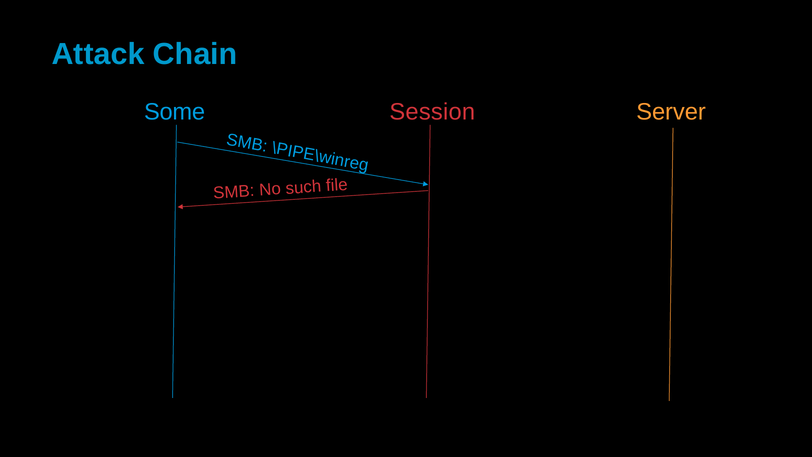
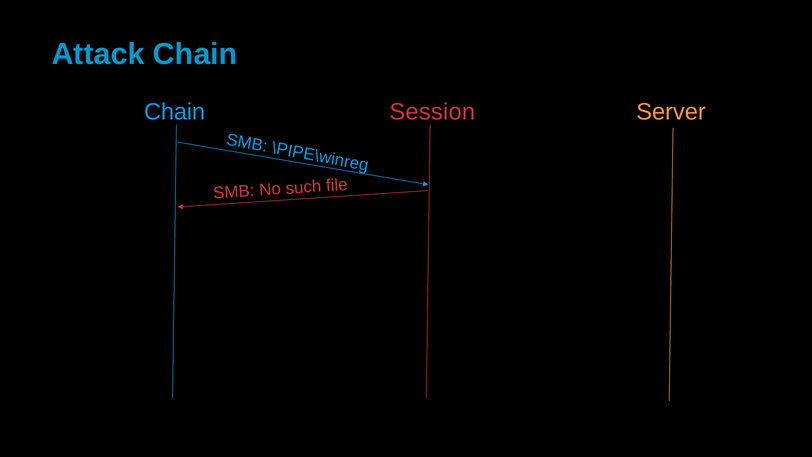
Some: Some -> Chain (175, 112)
